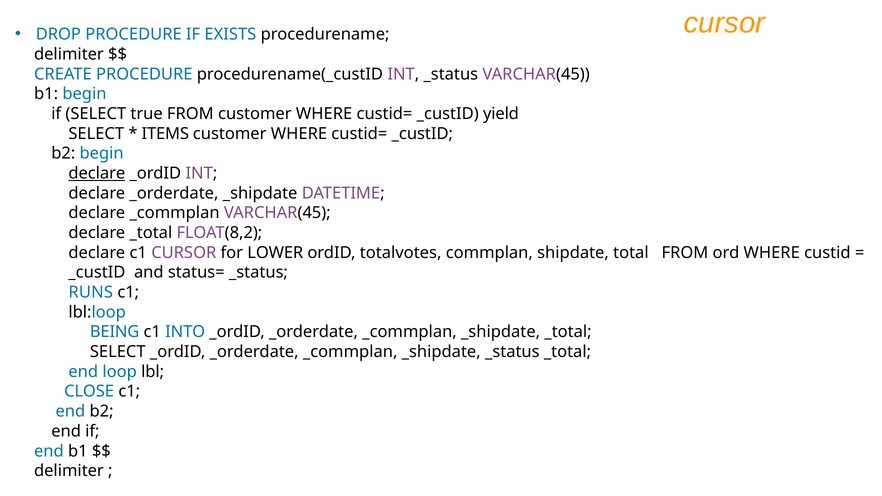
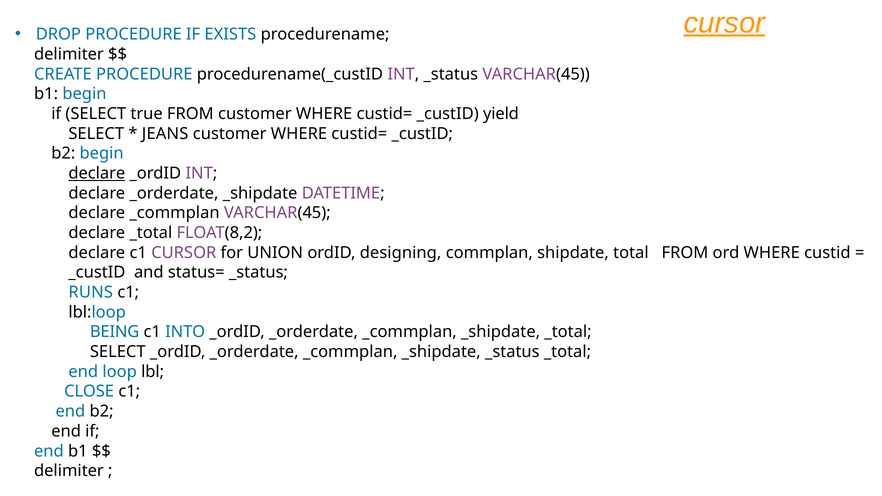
cursor underline: none -> present (724, 23)
ITEMS: ITEMS -> JEANS (165, 134)
LOWER: LOWER -> UNION (275, 253)
totalvotes: totalvotes -> designing (401, 253)
